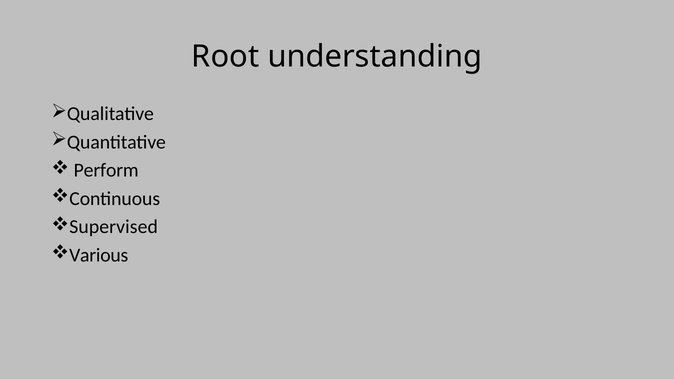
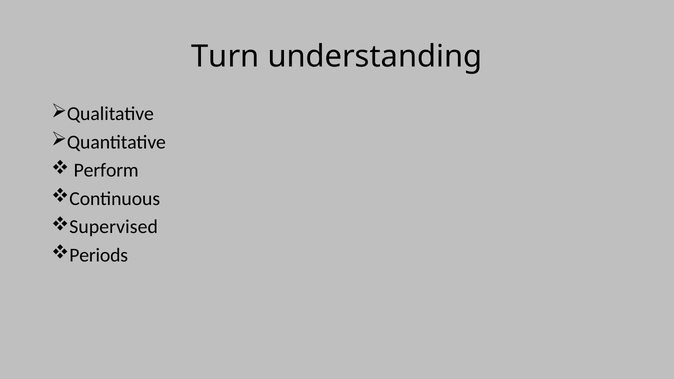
Root: Root -> Turn (225, 57)
Various: Various -> Periods (99, 255)
